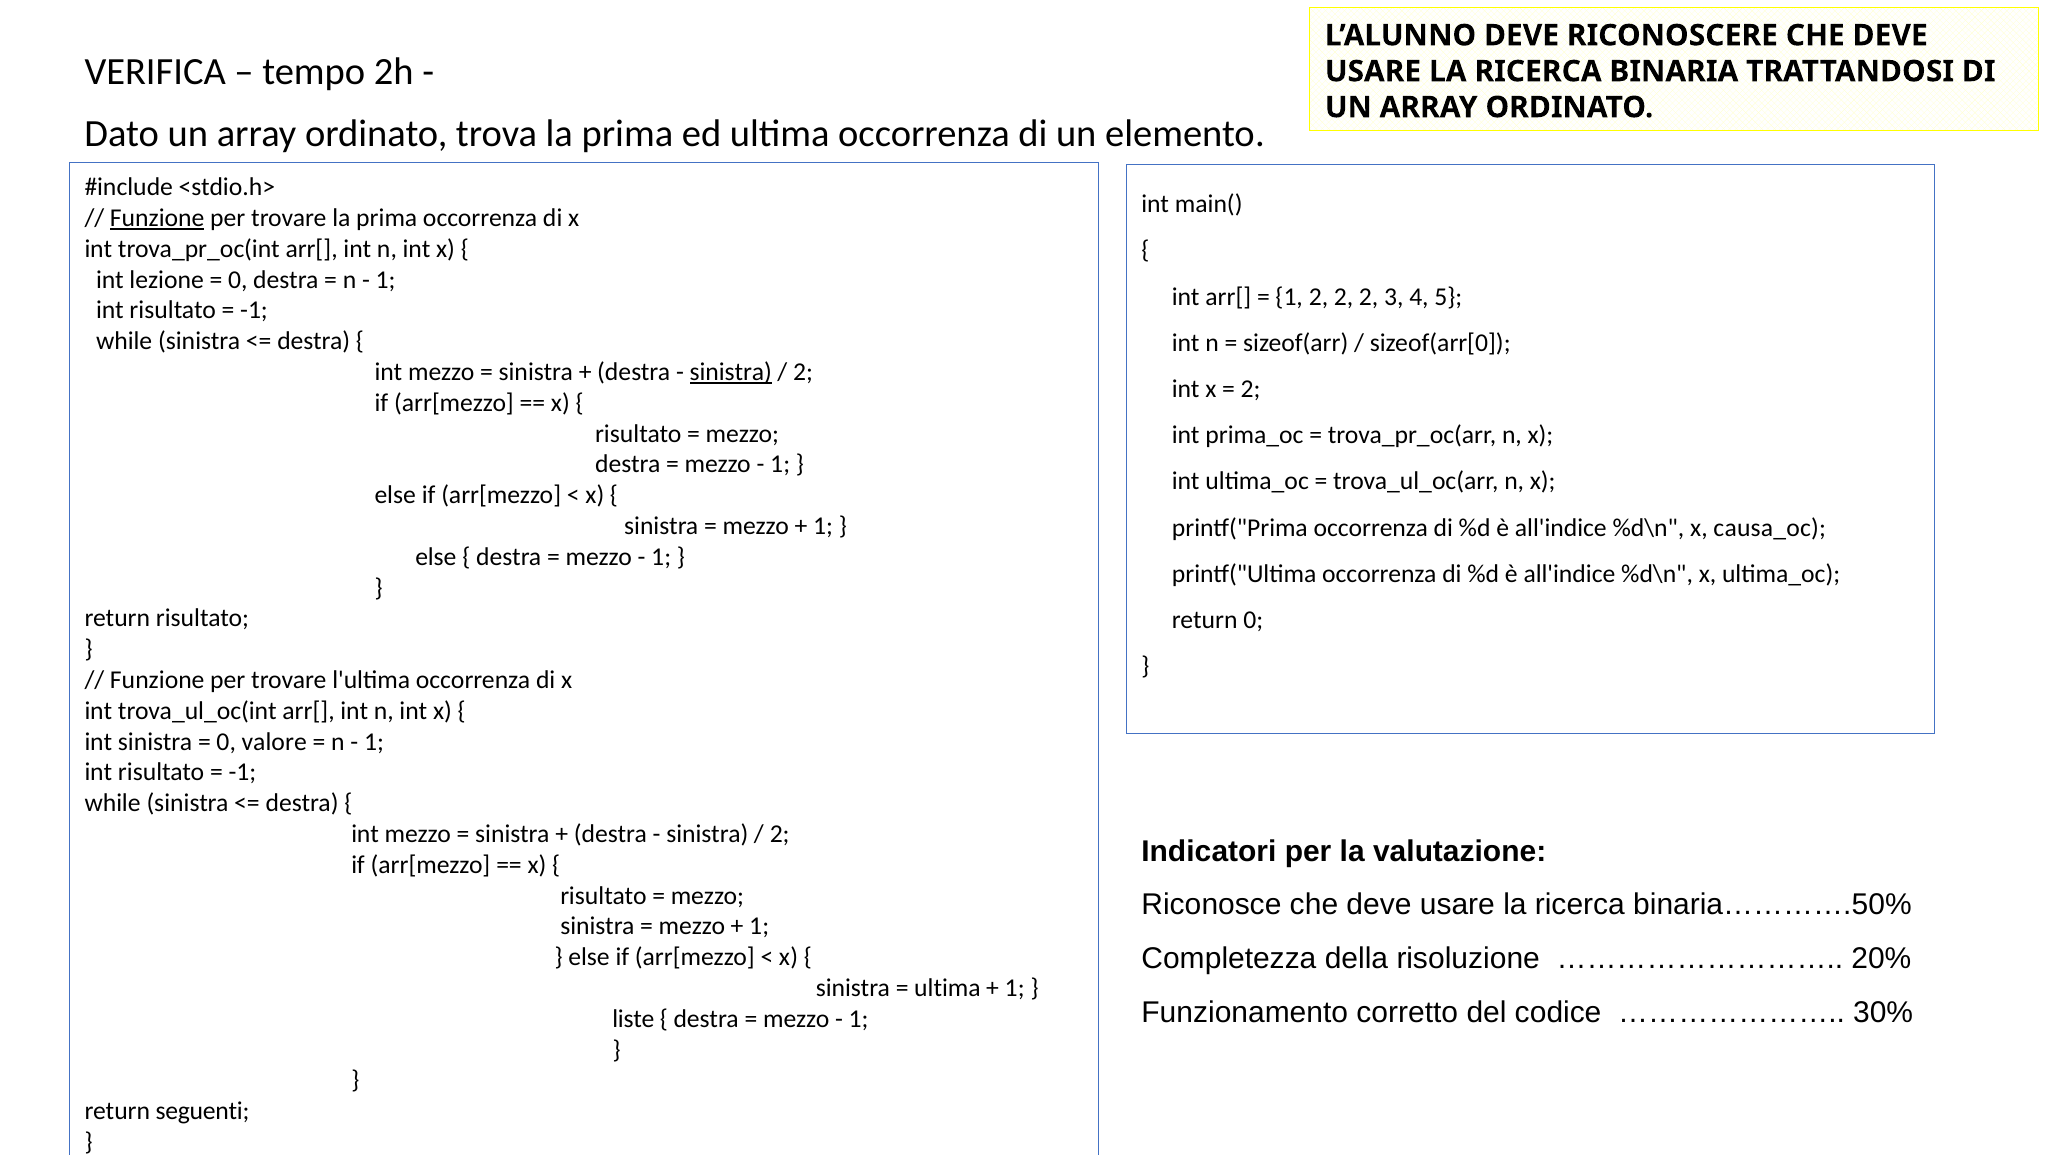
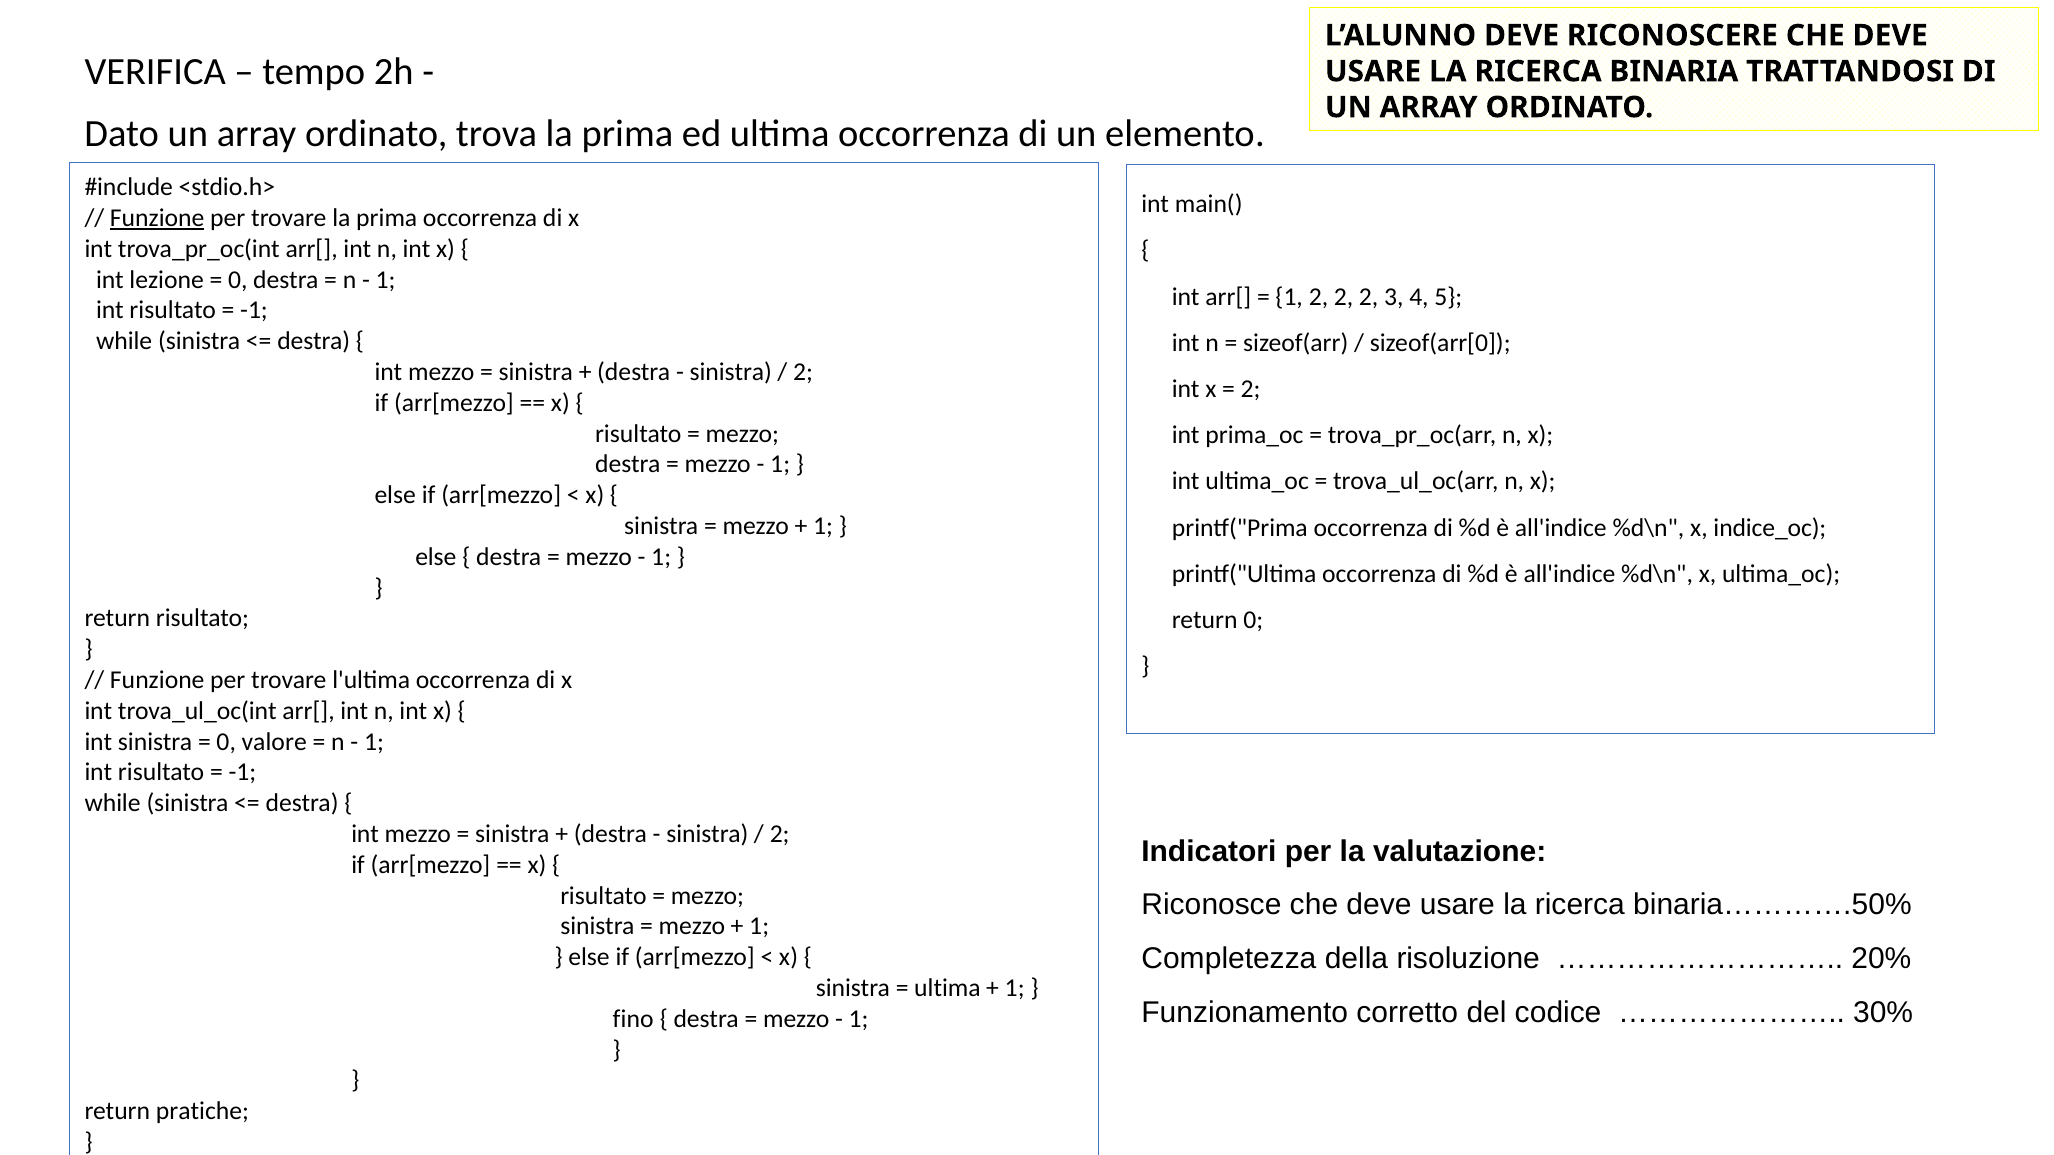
sinistra underline: present -> none (731, 372)
causa_oc: causa_oc -> indice_oc (1770, 528)
liste: liste -> fino (633, 1019)
seguenti: seguenti -> pratiche (202, 1112)
